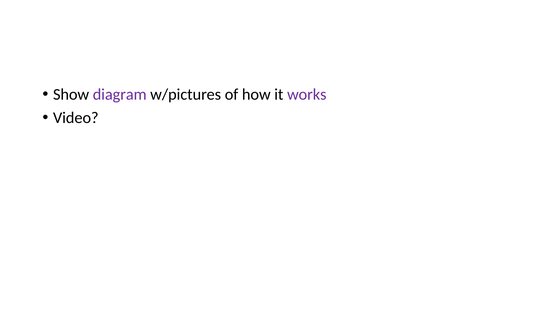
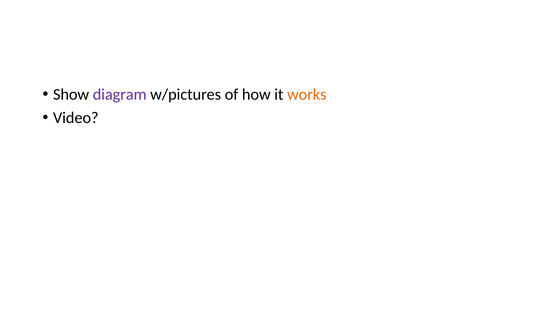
works colour: purple -> orange (307, 94)
